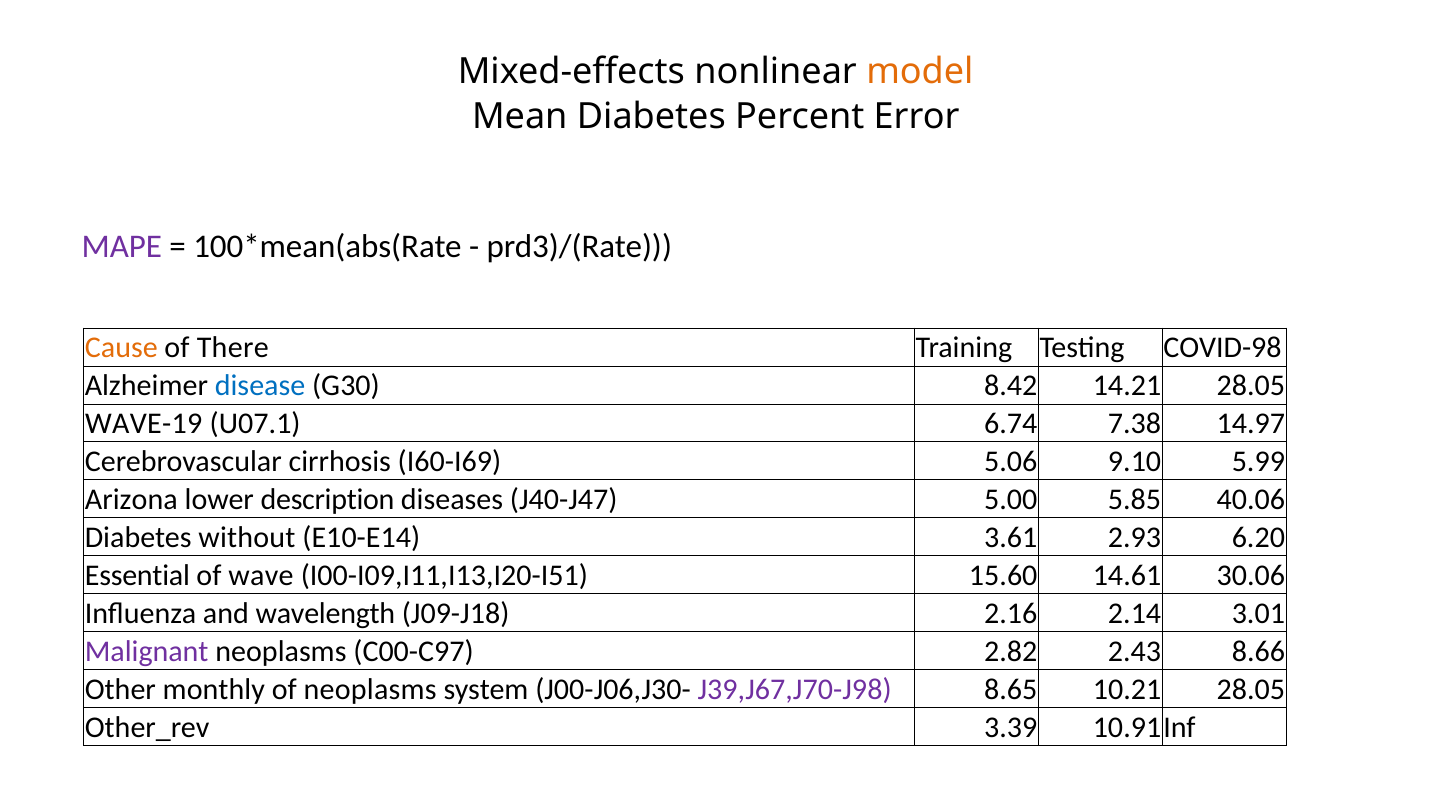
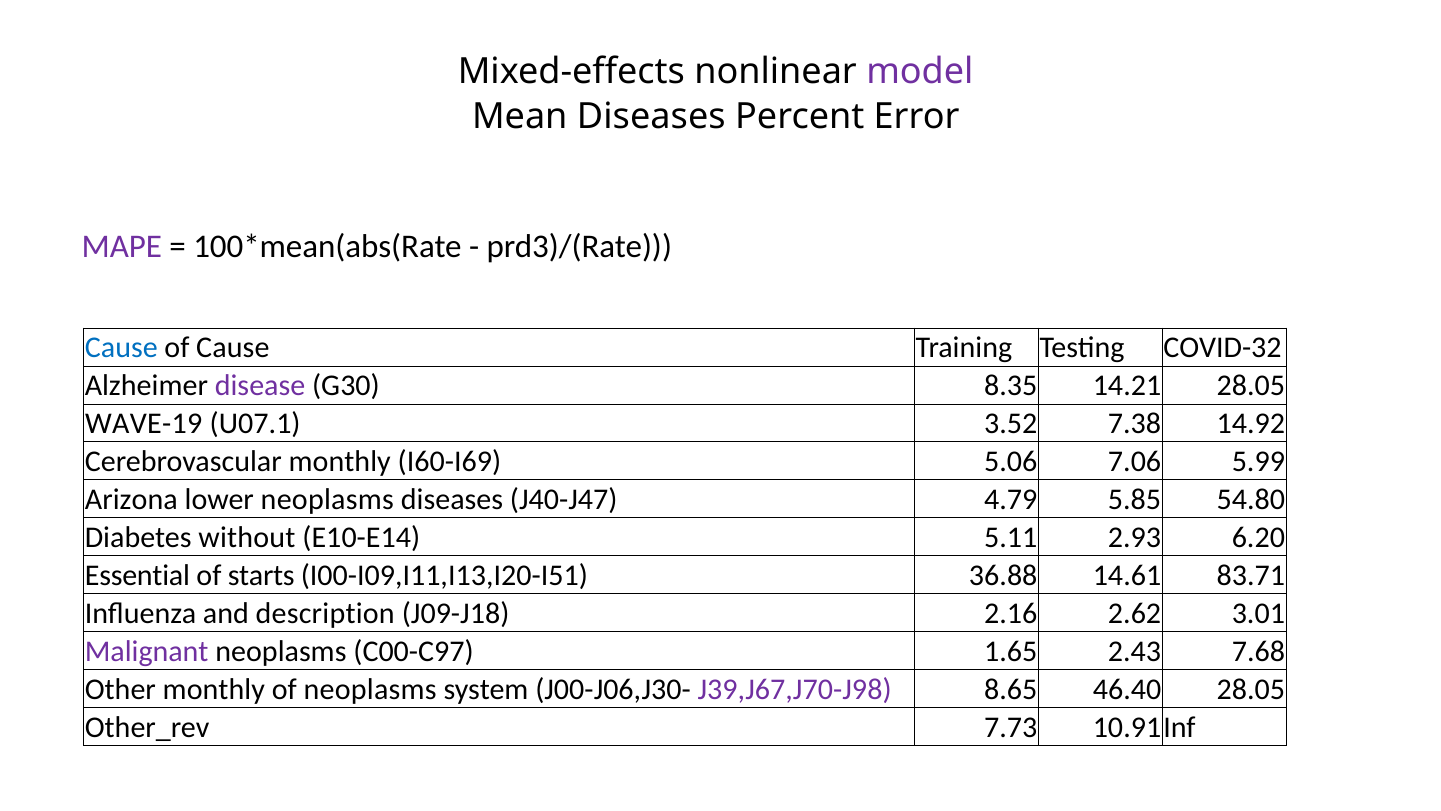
model colour: orange -> purple (920, 72)
Mean Diabetes: Diabetes -> Diseases (651, 116)
Cause colour: orange -> blue (121, 348)
of There: There -> Cause (233, 348)
COVID-98: COVID-98 -> COVID-32 (1223, 348)
disease colour: blue -> purple (260, 386)
8.42: 8.42 -> 8.35 (1011, 386)
6.74: 6.74 -> 3.52 (1011, 424)
14.97: 14.97 -> 14.92 (1251, 424)
Cerebrovascular cirrhosis: cirrhosis -> monthly (340, 461)
9.10: 9.10 -> 7.06 (1135, 461)
lower description: description -> neoplasms (327, 499)
5.00: 5.00 -> 4.79 (1011, 499)
40.06: 40.06 -> 54.80 (1251, 499)
3.61: 3.61 -> 5.11 (1011, 537)
wave: wave -> starts (261, 575)
15.60: 15.60 -> 36.88 (1003, 575)
30.06: 30.06 -> 83.71 (1251, 575)
wavelength: wavelength -> description (325, 613)
2.14: 2.14 -> 2.62 (1135, 613)
2.82: 2.82 -> 1.65 (1011, 651)
8.66: 8.66 -> 7.68 (1258, 651)
10.21: 10.21 -> 46.40 (1127, 689)
3.39: 3.39 -> 7.73 (1011, 727)
